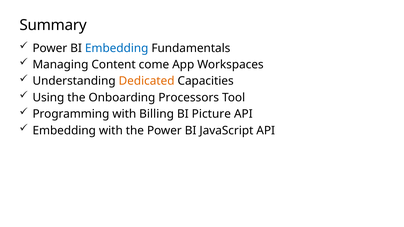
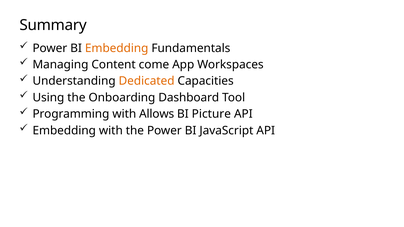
Embedding colour: blue -> orange (117, 48)
Processors: Processors -> Dashboard (189, 98)
Billing: Billing -> Allows (157, 114)
